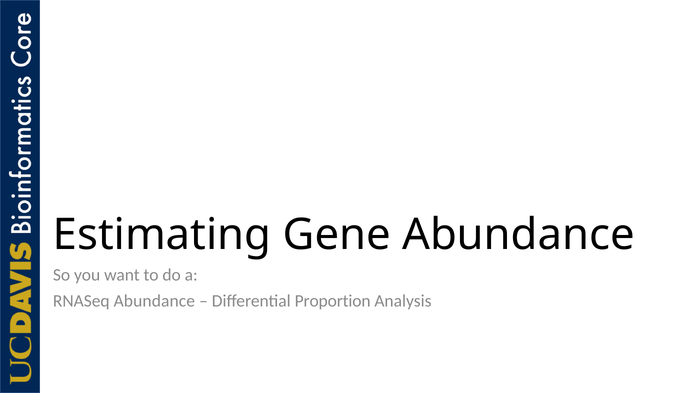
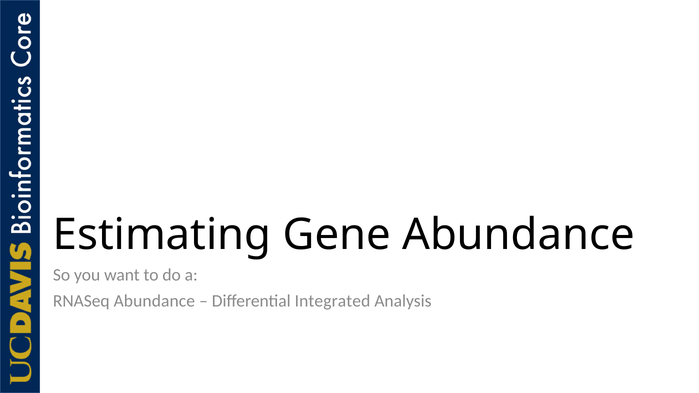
Proportion: Proportion -> Integrated (332, 301)
